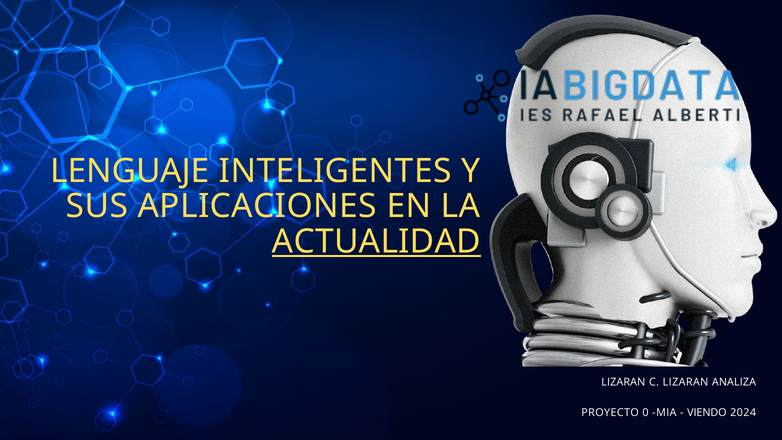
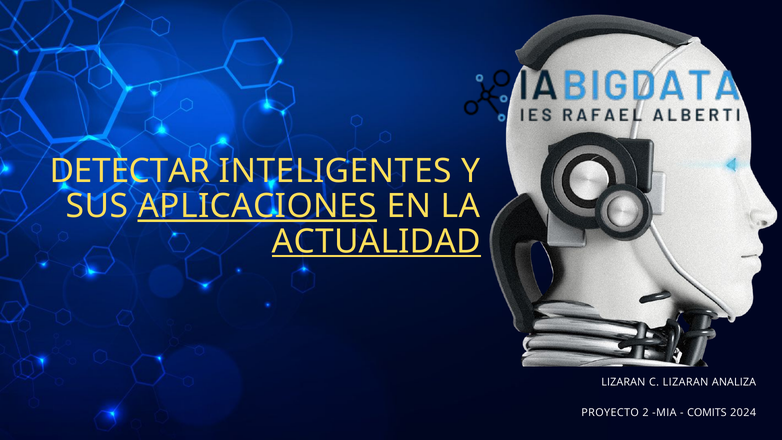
LENGUAJE: LENGUAJE -> DETECTAR (130, 171)
APLICACIONES underline: none -> present (257, 206)
0: 0 -> 2 (646, 412)
VIENDO: VIENDO -> COMITS (707, 412)
